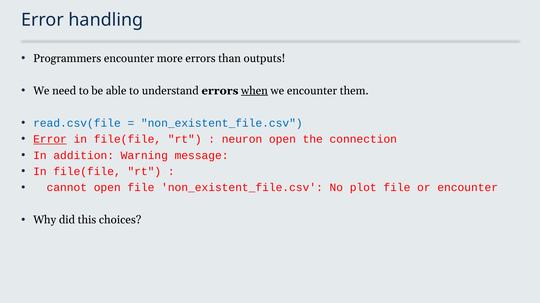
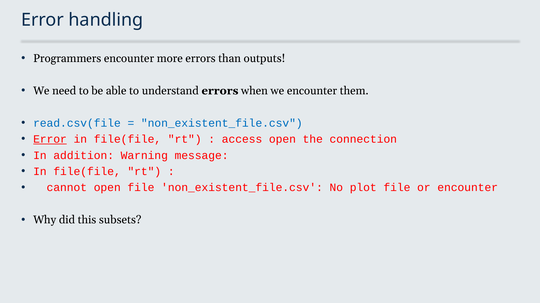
when underline: present -> none (254, 90)
neuron: neuron -> access (242, 139)
choices: choices -> subsets (120, 220)
